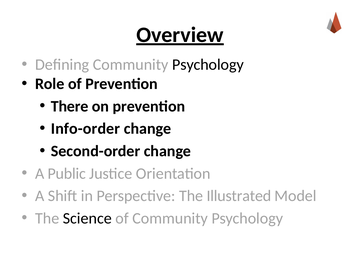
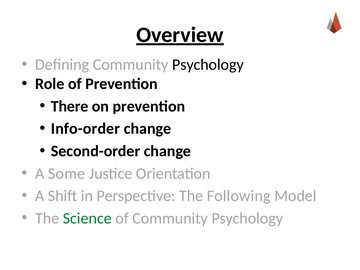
Public: Public -> Some (67, 173)
Illustrated: Illustrated -> Following (239, 196)
Science colour: black -> green (87, 218)
